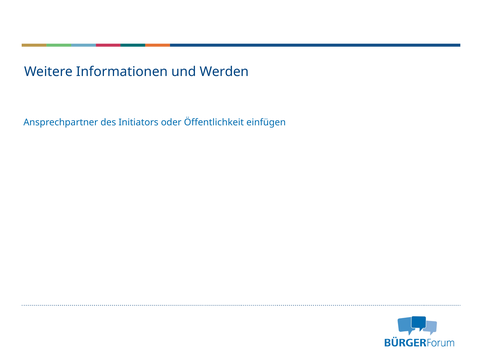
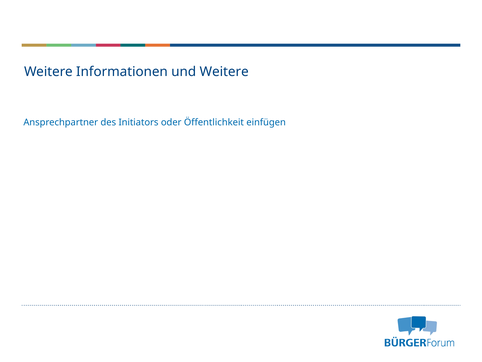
und Werden: Werden -> Weitere (224, 71)
